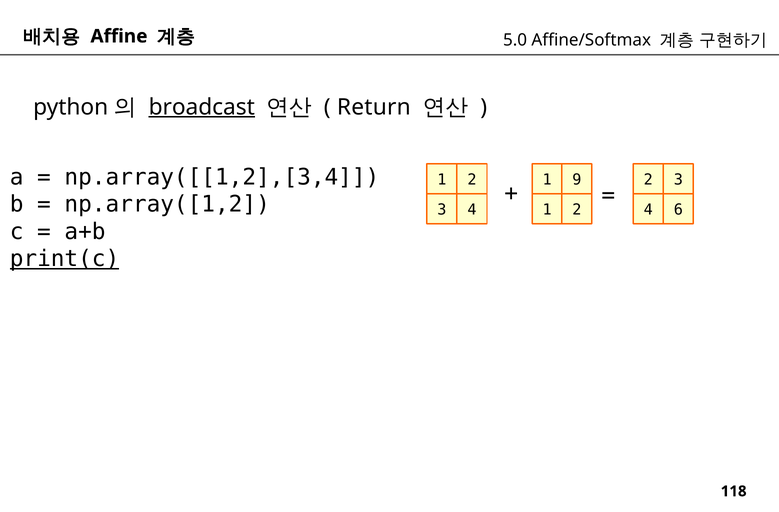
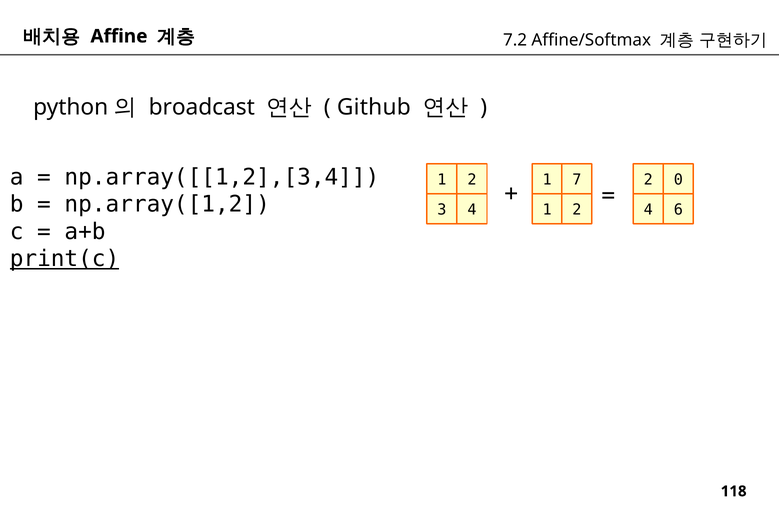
5.0: 5.0 -> 7.2 (515, 40)
broadcast underline: present -> none (202, 107)
Return: Return -> Github (374, 107)
9: 9 -> 7 (577, 180)
2 3: 3 -> 0 (678, 180)
